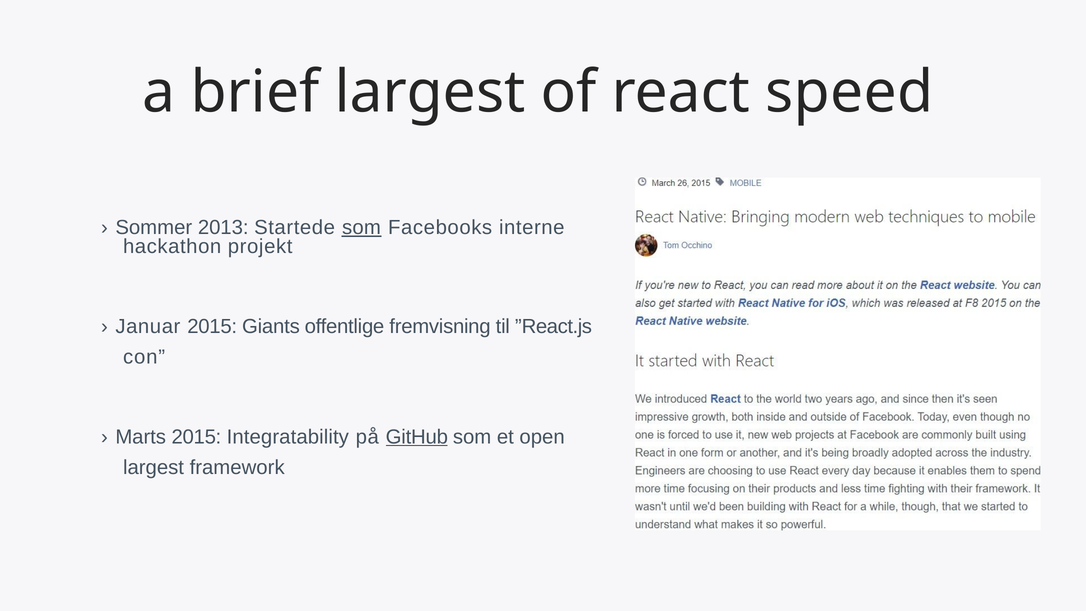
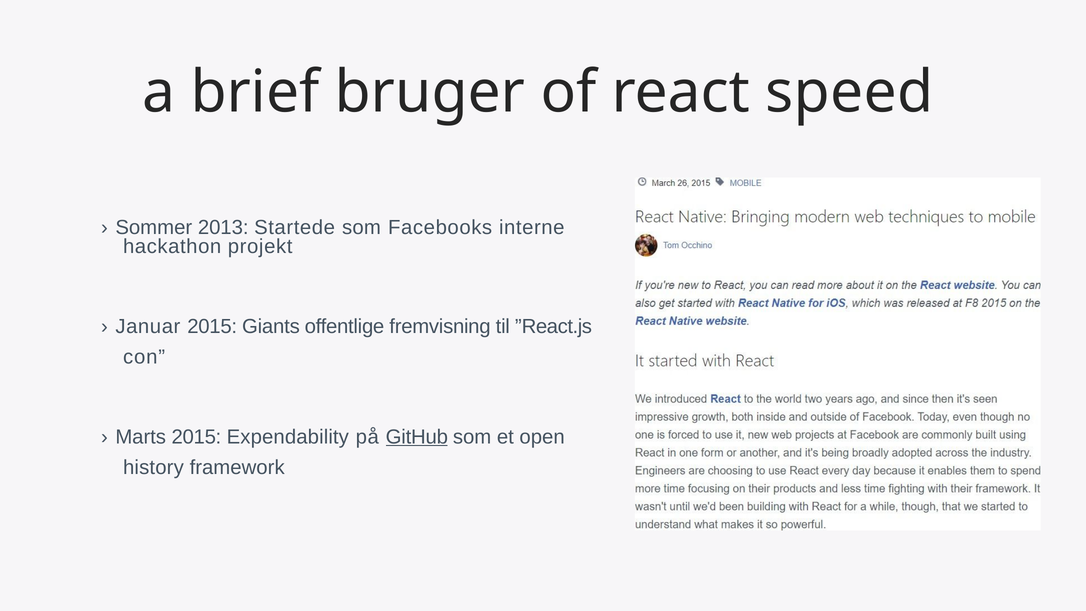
brief largest: largest -> bruger (430, 93)
som underline: present -> none (361, 227)
Integratability: Integratability -> Expendability (288, 437)
largest: largest -> history (153, 467)
